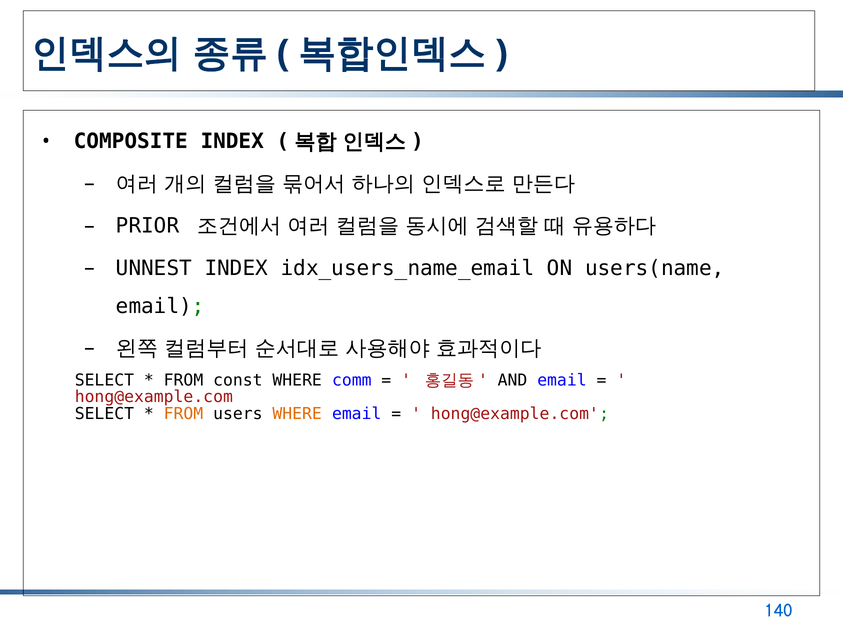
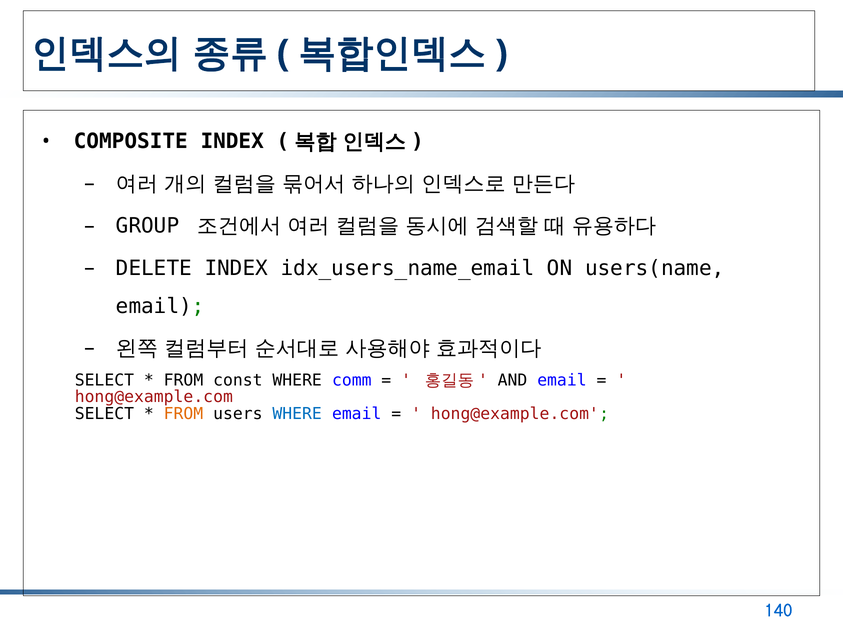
PRIOR: PRIOR -> GROUP (148, 226)
UNNEST: UNNEST -> DELETE (154, 268)
WHERE colour: orange -> blue (297, 413)
